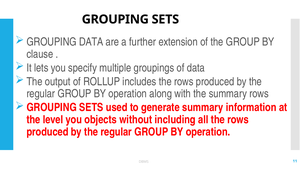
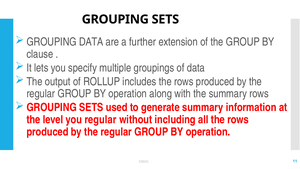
you objects: objects -> regular (101, 119)
